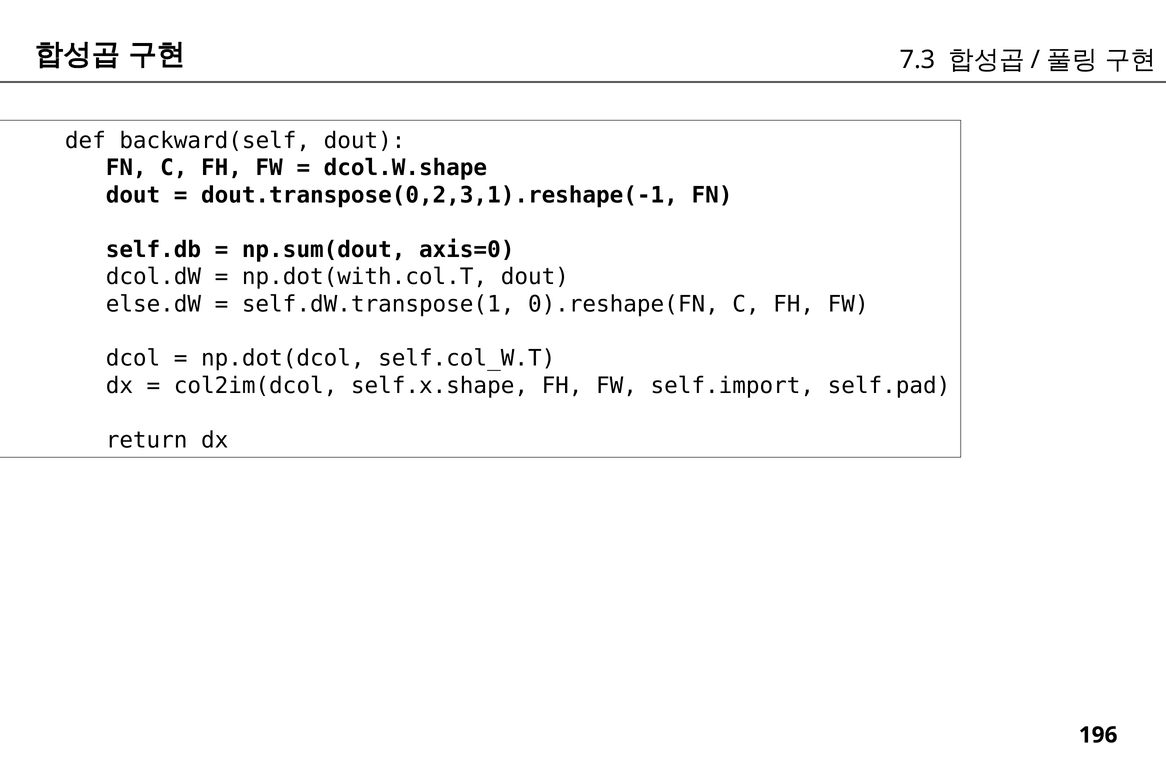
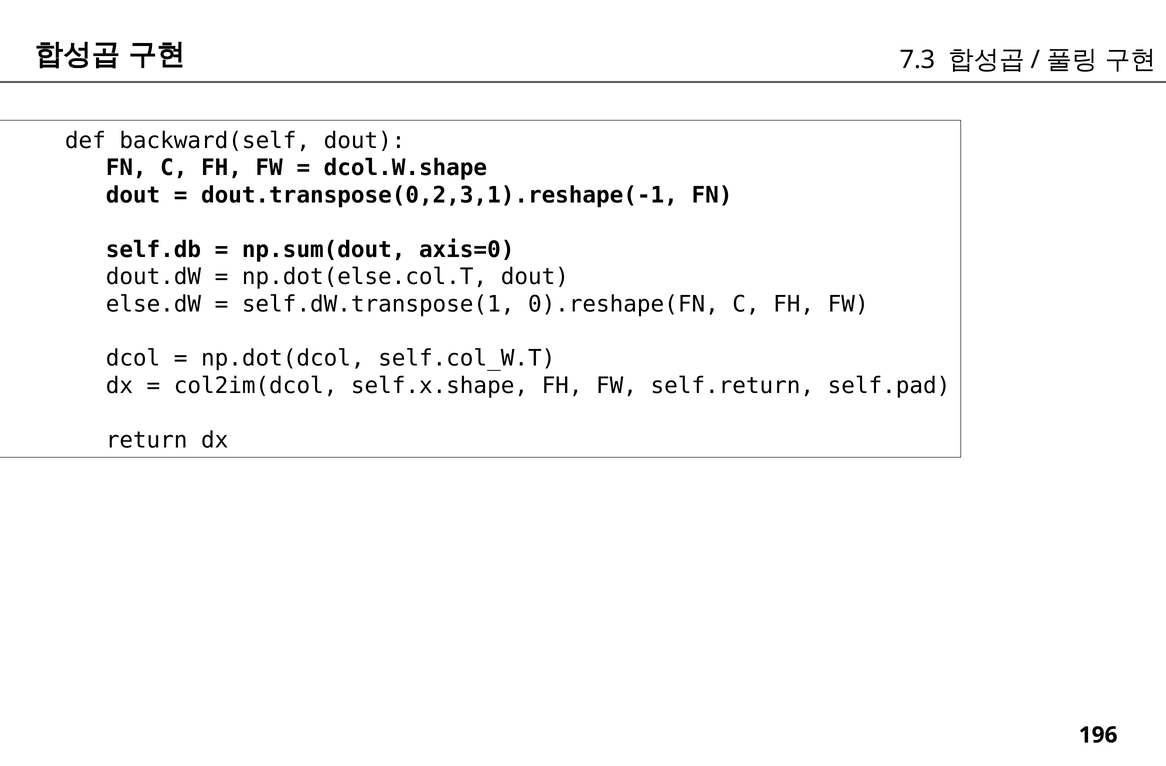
dcol.dW: dcol.dW -> dout.dW (153, 277)
np.dot(with.col.T: np.dot(with.col.T -> np.dot(else.col.T (365, 277)
self.import: self.import -> self.return (732, 386)
